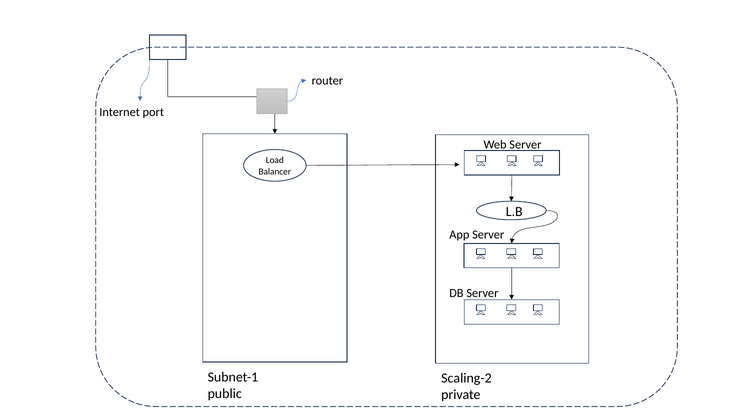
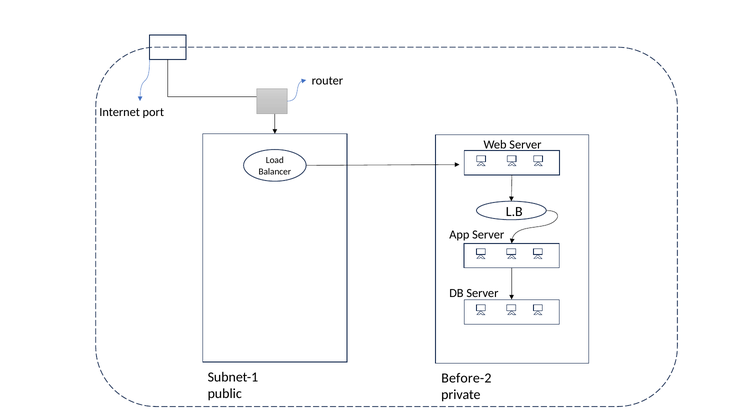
Scaling-2: Scaling-2 -> Before-2 (466, 378)
